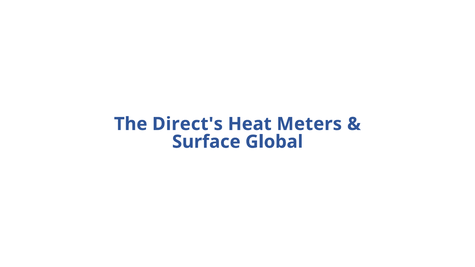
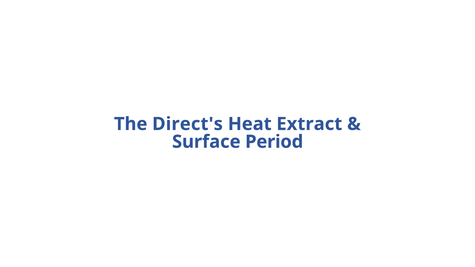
Meters: Meters -> Extract (309, 124)
Global: Global -> Period (274, 142)
